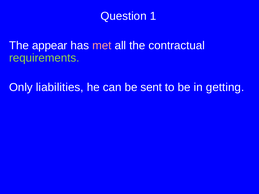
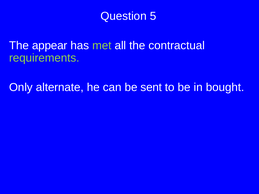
1: 1 -> 5 (153, 16)
met colour: pink -> light green (102, 46)
liabilities: liabilities -> alternate (60, 87)
getting: getting -> bought (225, 87)
